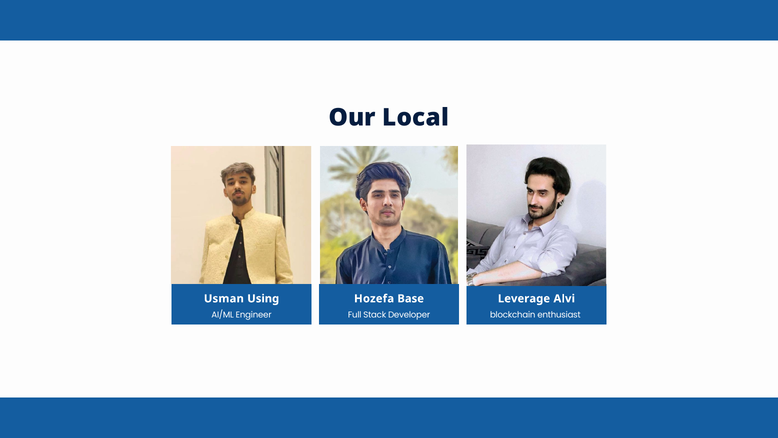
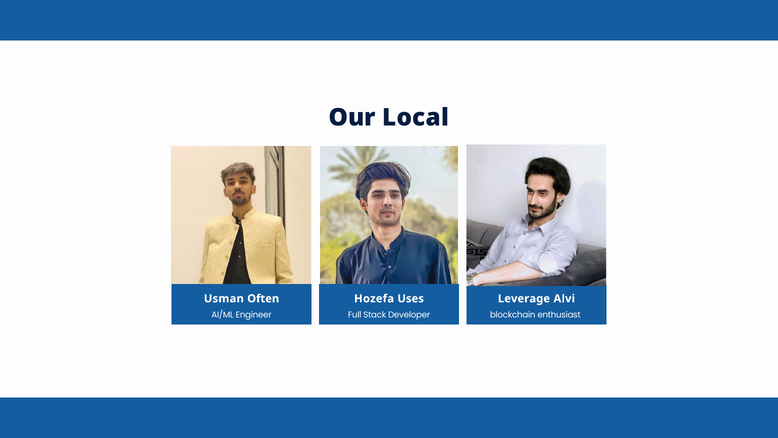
Using: Using -> Often (263, 298)
Base: Base -> Uses (411, 298)
